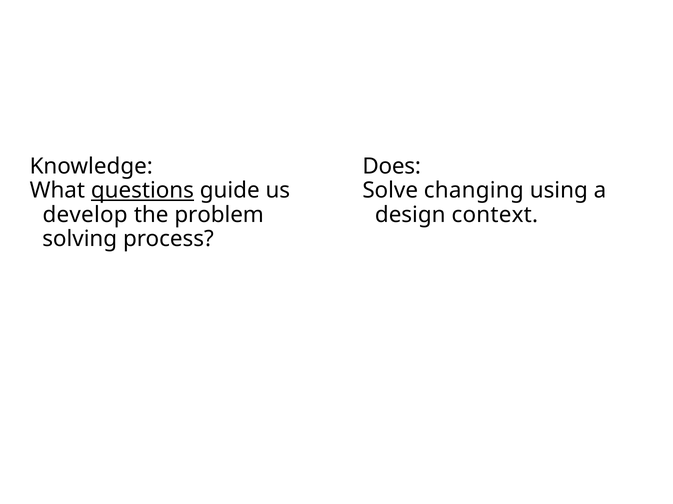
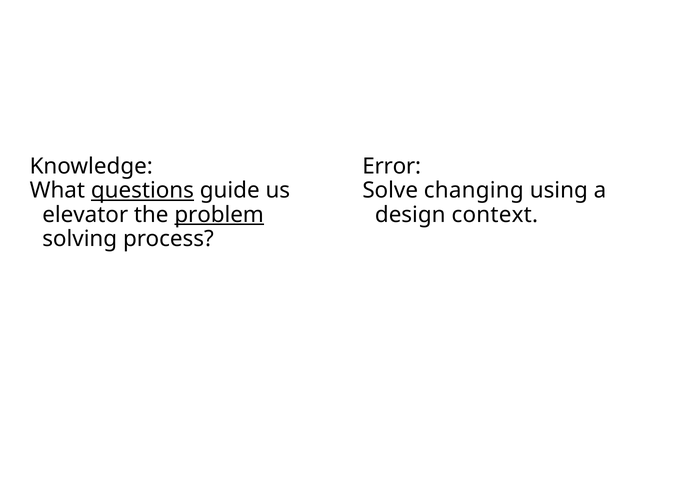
Does: Does -> Error (392, 167)
develop: develop -> elevator (85, 215)
problem underline: none -> present (219, 215)
